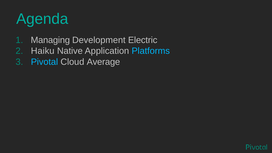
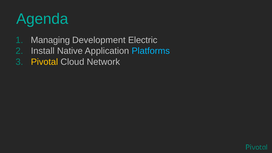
Haiku: Haiku -> Install (43, 51)
Pivotal colour: light blue -> yellow (44, 62)
Average: Average -> Network (103, 62)
